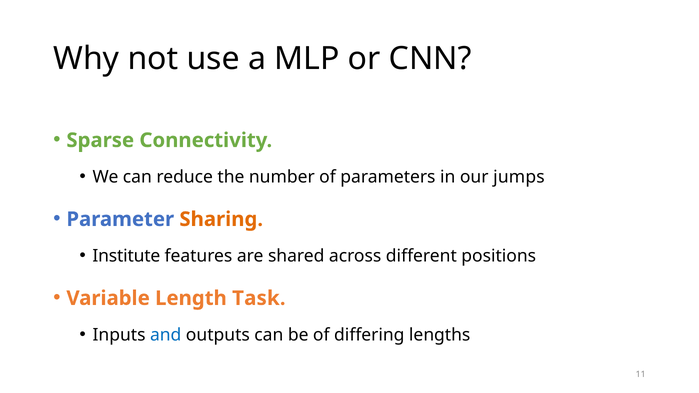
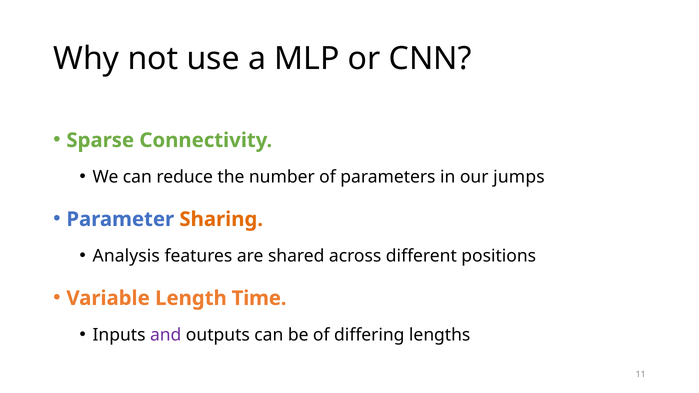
Institute: Institute -> Analysis (126, 256)
Task: Task -> Time (259, 298)
and colour: blue -> purple (166, 335)
